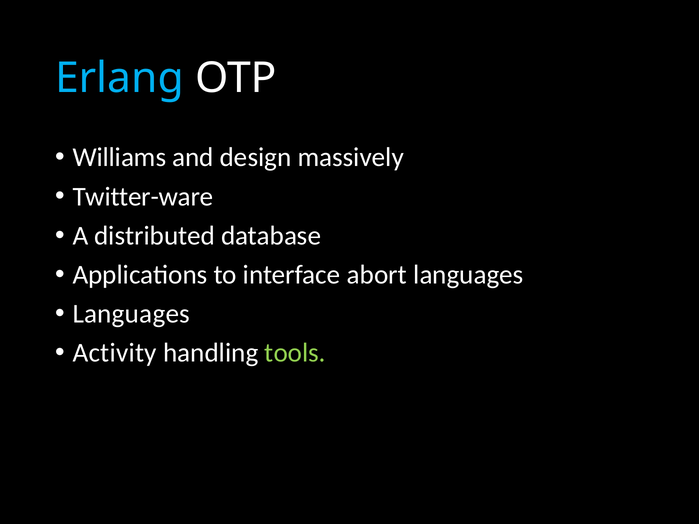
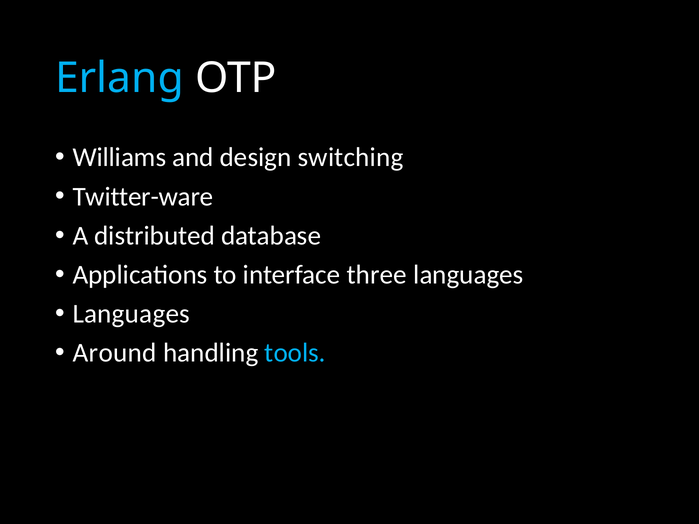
massively: massively -> switching (351, 158)
abort: abort -> three (377, 275)
Activity: Activity -> Around (115, 353)
tools colour: light green -> light blue (295, 353)
